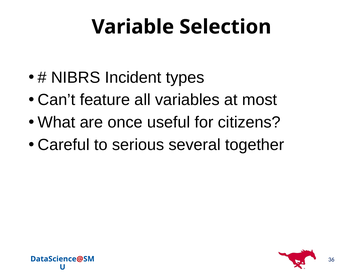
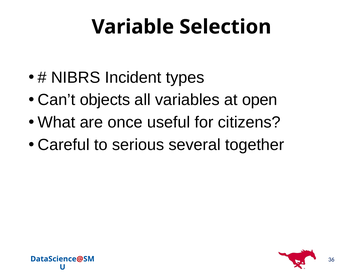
feature: feature -> objects (105, 100)
most: most -> open (260, 100)
